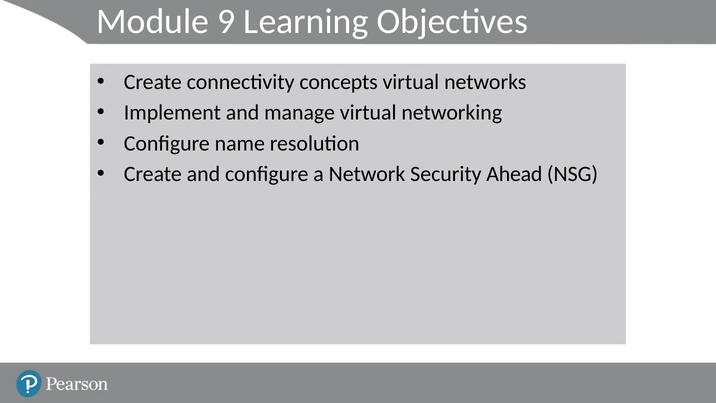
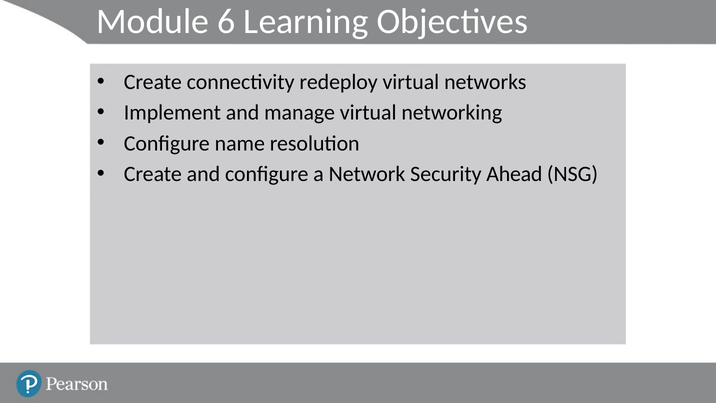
9: 9 -> 6 (226, 21)
concepts: concepts -> redeploy (339, 82)
